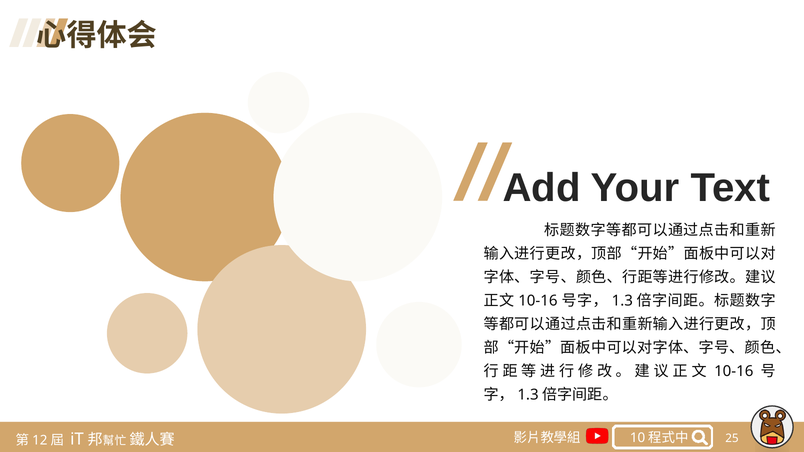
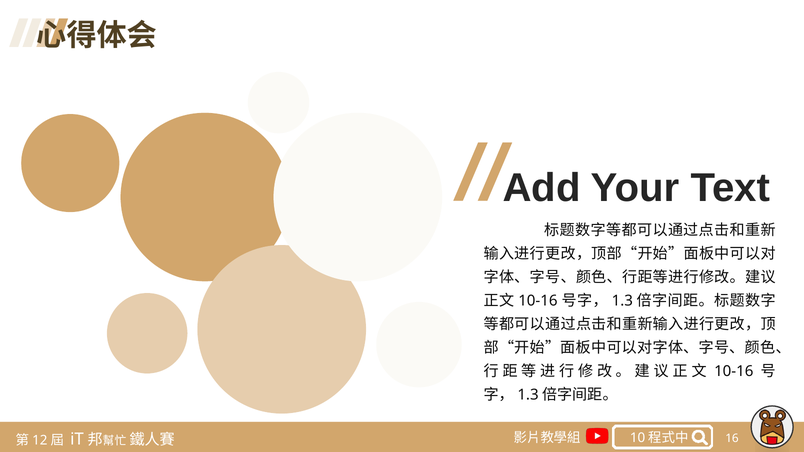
25: 25 -> 16 (732, 438)
